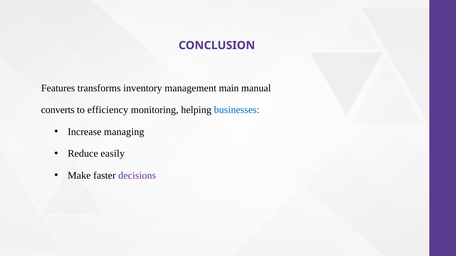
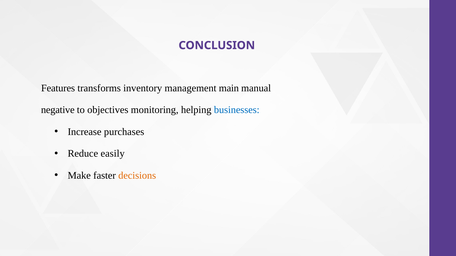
converts: converts -> negative (58, 110)
efficiency: efficiency -> objectives (108, 110)
managing: managing -> purchases (124, 132)
decisions colour: purple -> orange (137, 176)
